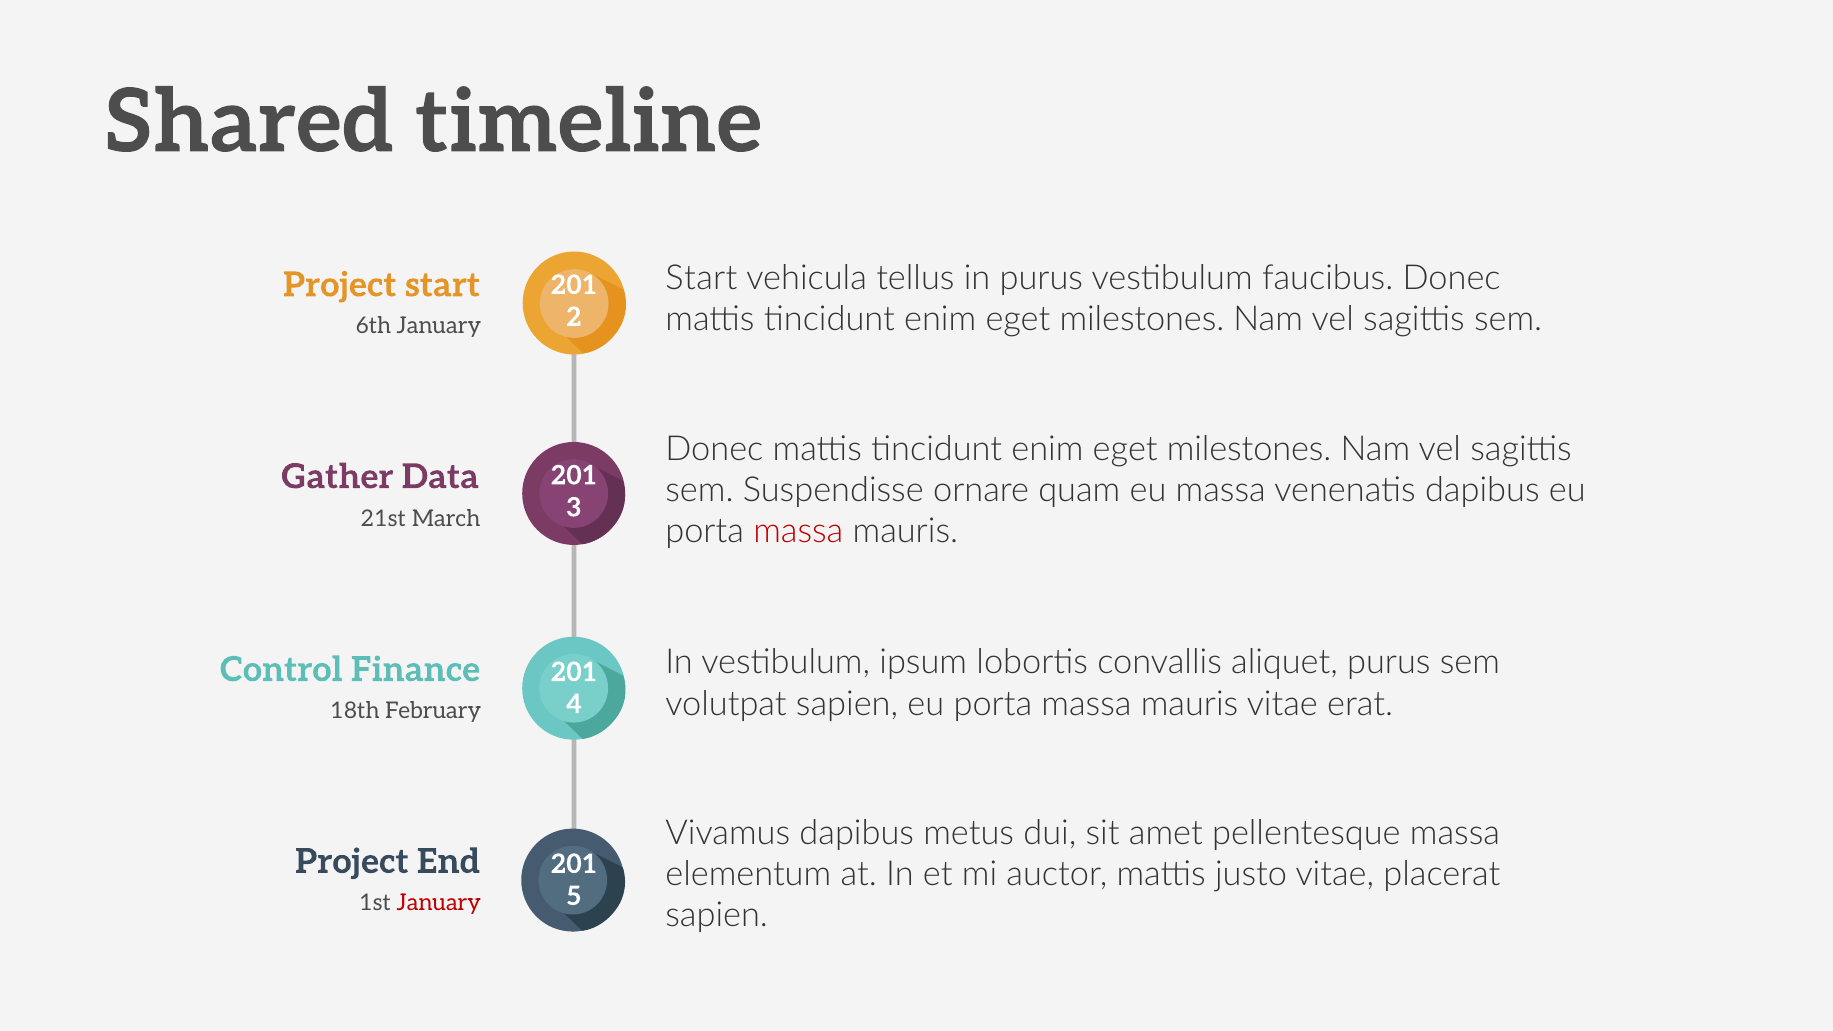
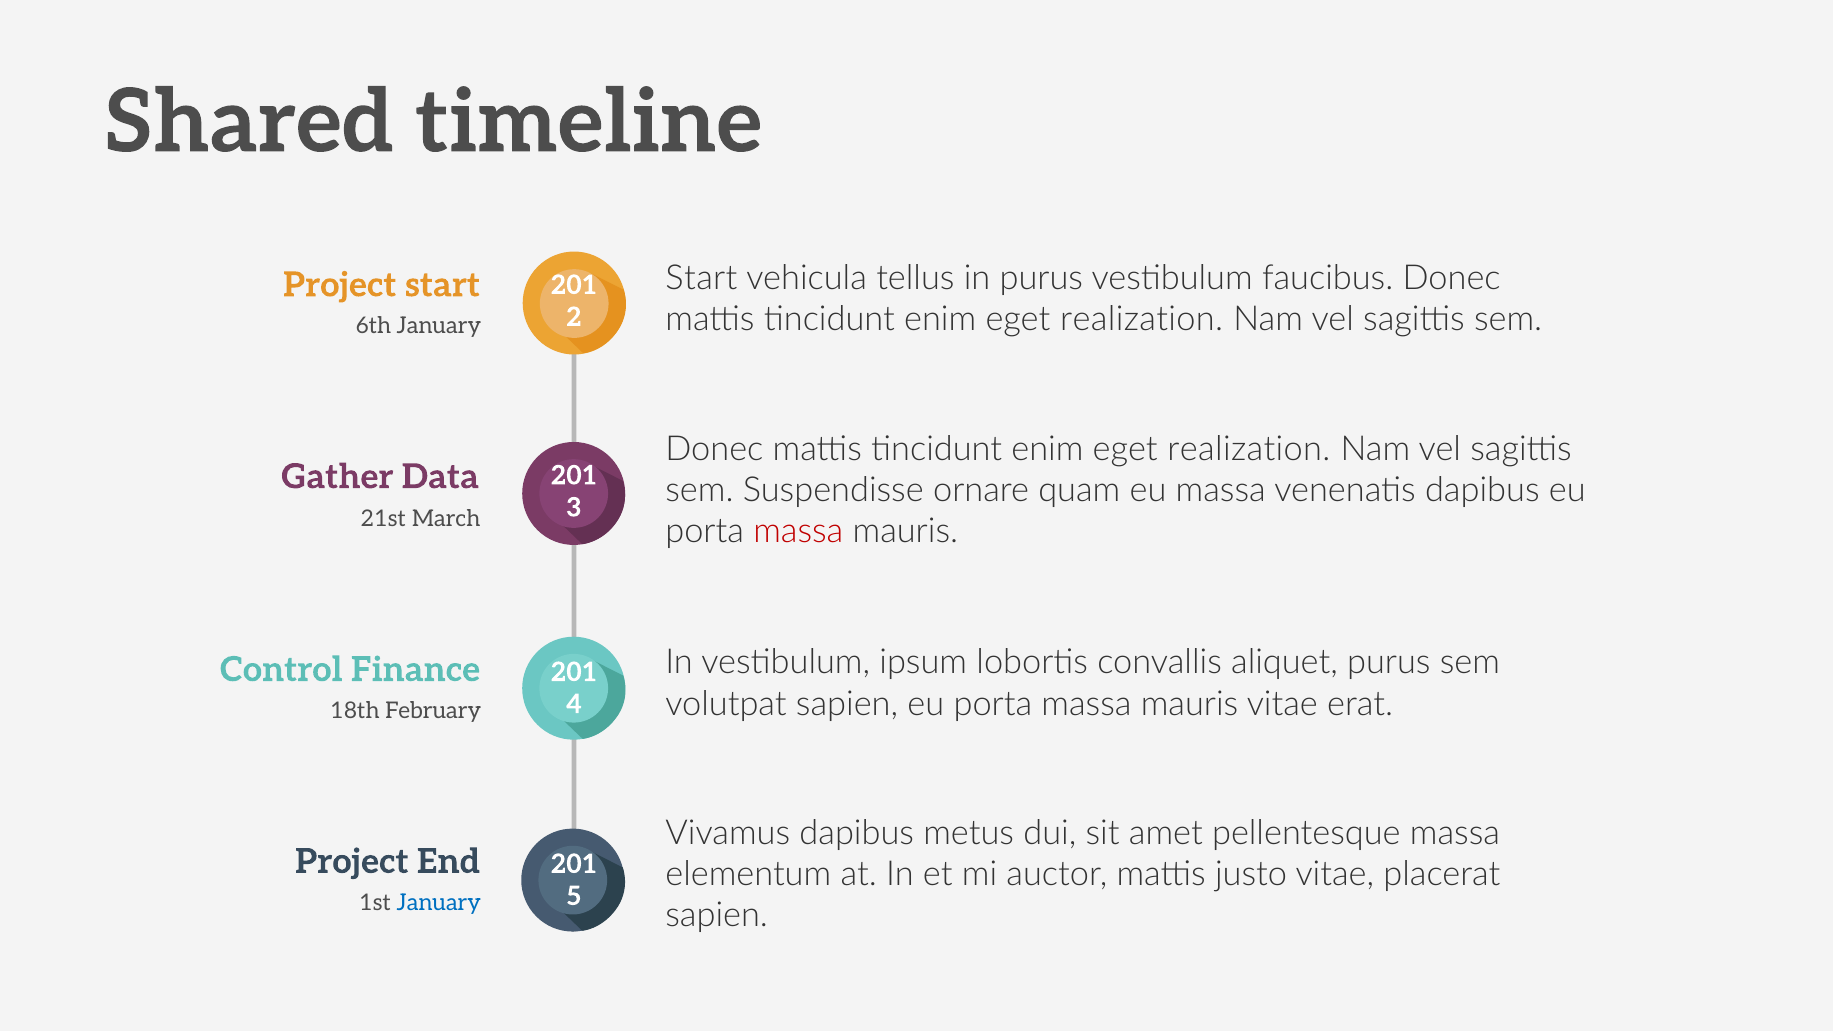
milestones: milestones -> realization (1142, 319)
milestones: milestones -> realization (1249, 449)
January colour: red -> blue (439, 903)
